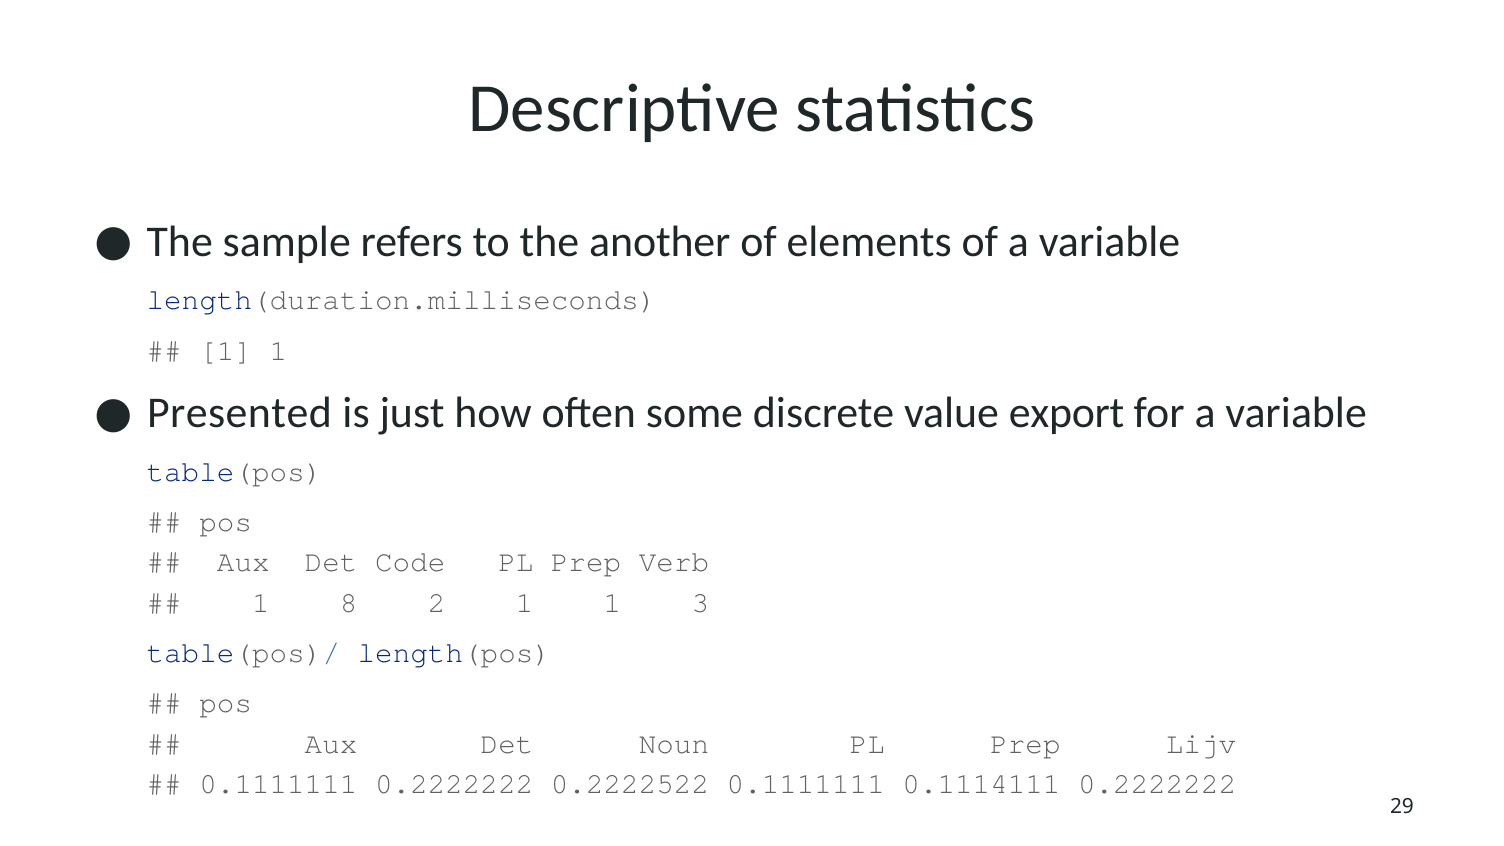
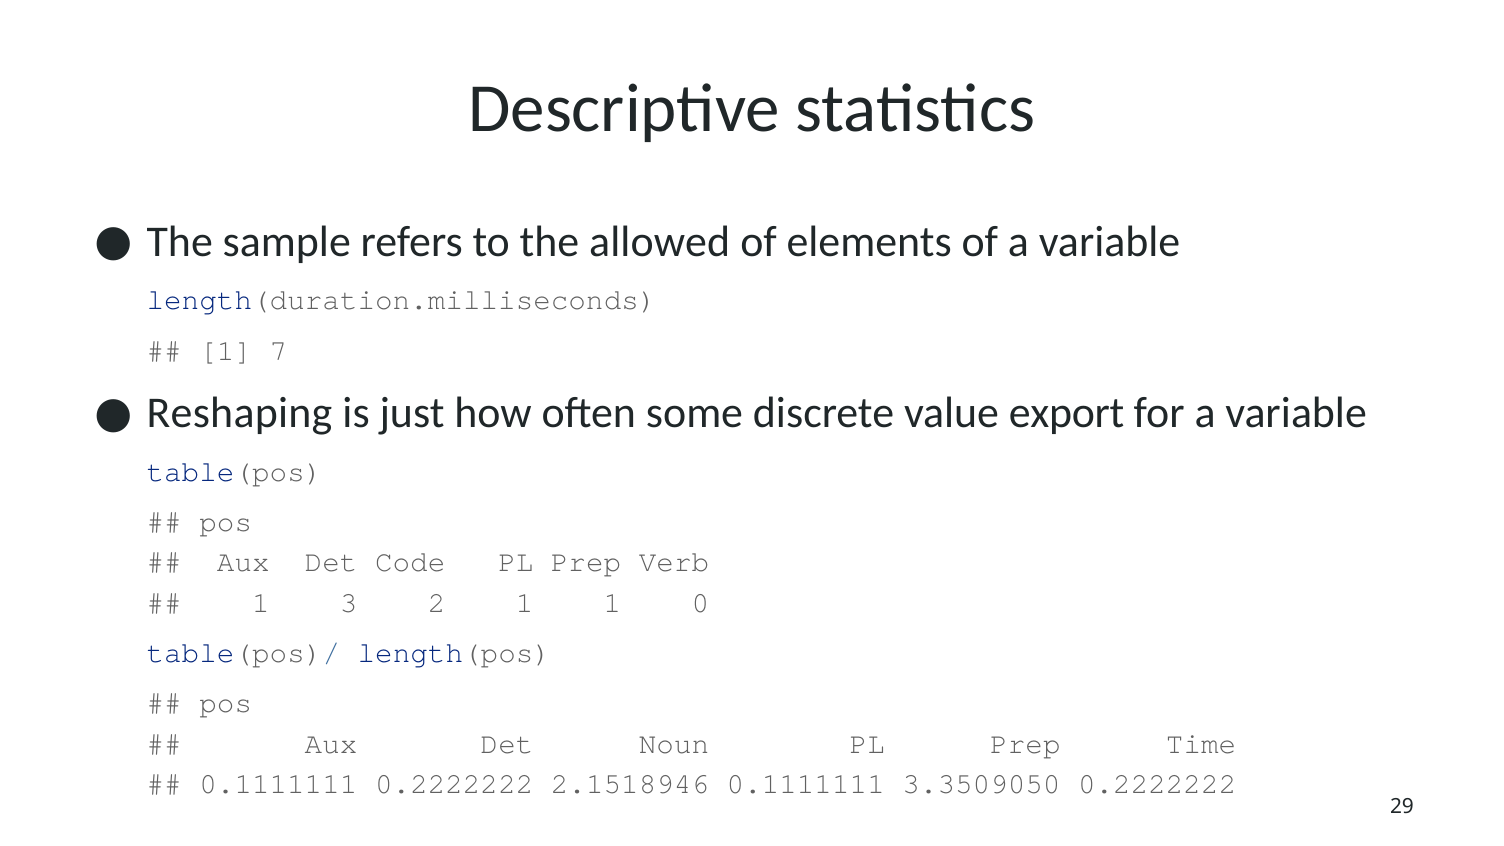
another: another -> allowed (660, 242)
1: 1 -> 7 (278, 351)
Presented: Presented -> Reshaping (240, 413)
8: 8 -> 3 (349, 602)
3: 3 -> 0 (700, 602)
Lijv: Lijv -> Time (1201, 743)
0.2222522: 0.2222522 -> 2.1518946 (630, 784)
0.1114111: 0.1114111 -> 3.3509050 (981, 784)
